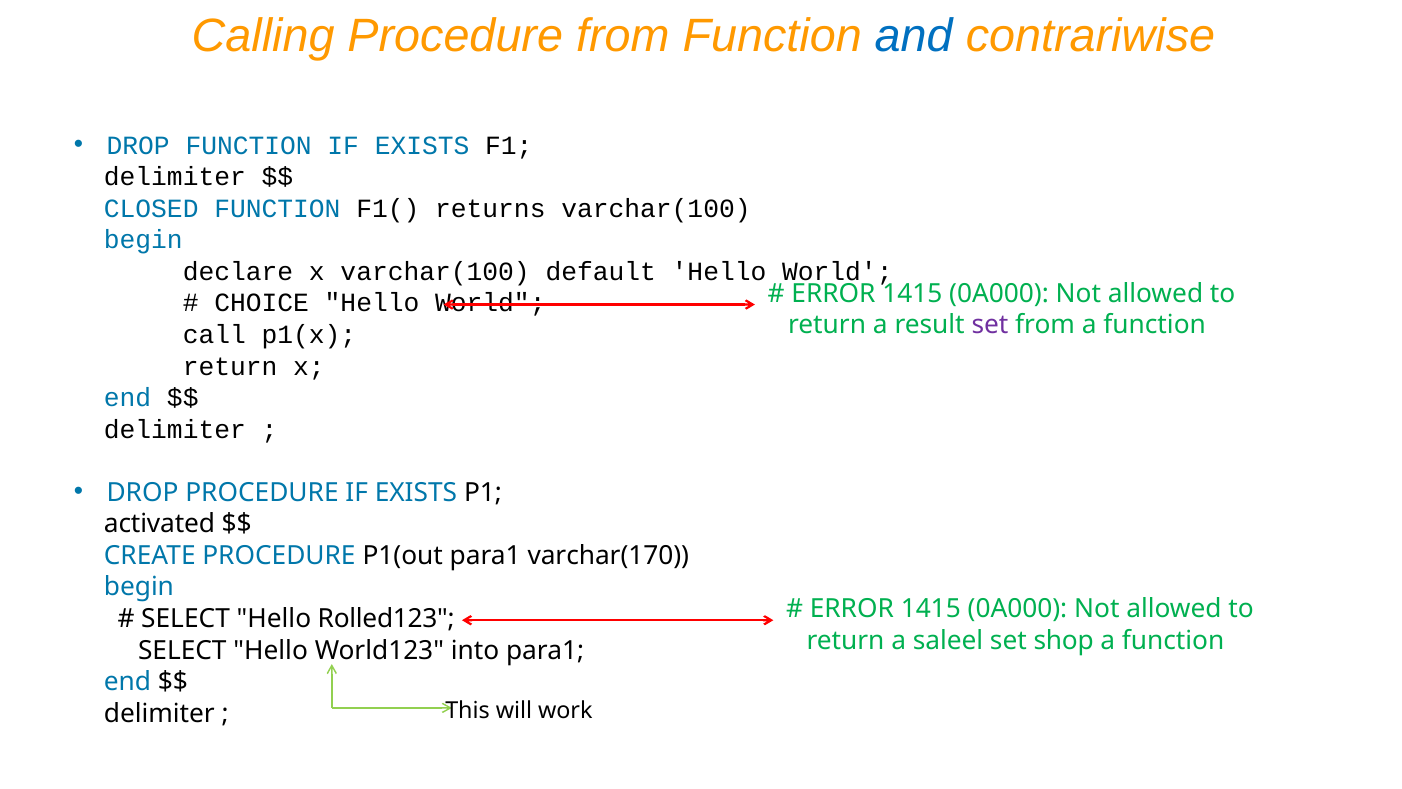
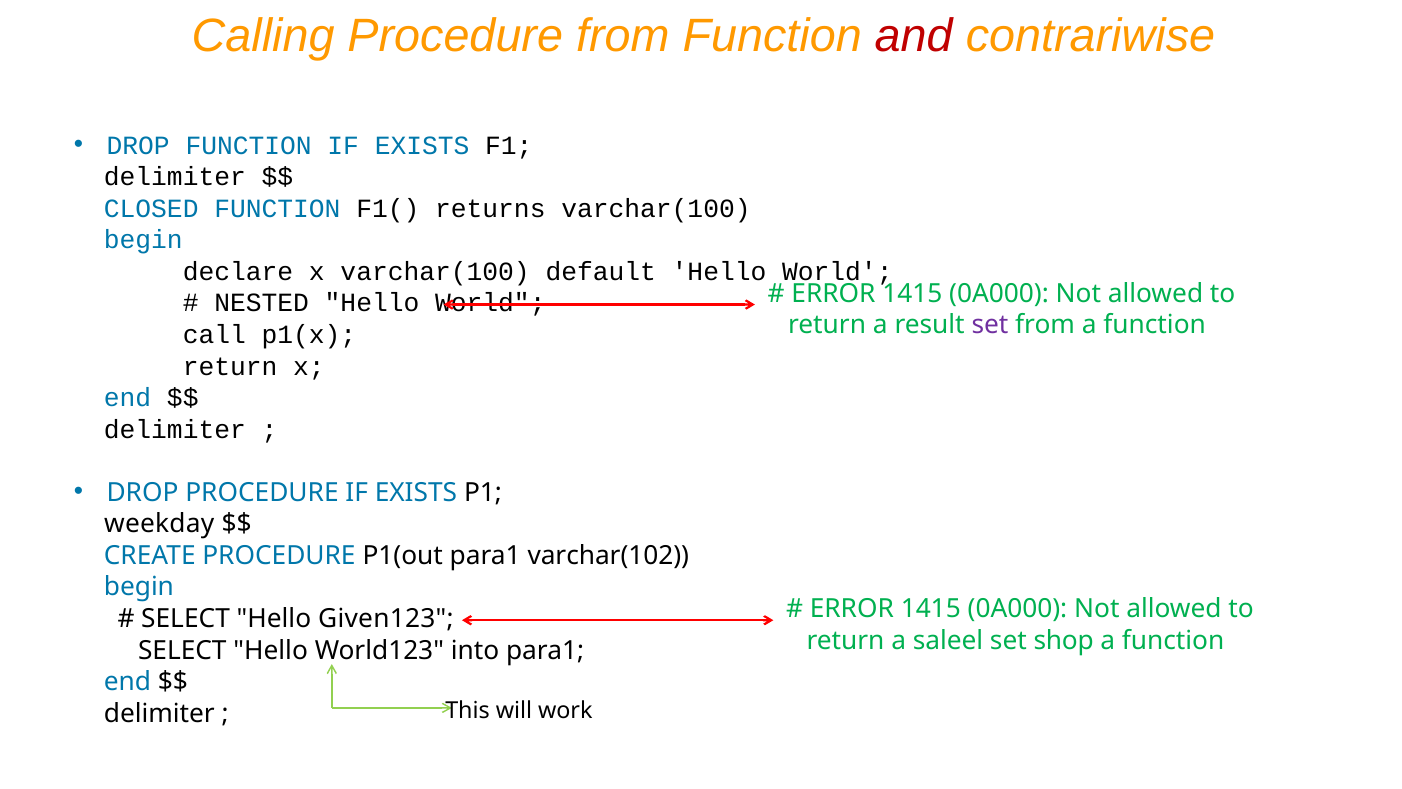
and colour: blue -> red (914, 36)
CHOICE: CHOICE -> NESTED (262, 303)
activated: activated -> weekday (159, 524)
varchar(170: varchar(170 -> varchar(102 (608, 555)
Rolled123: Rolled123 -> Given123 (386, 619)
